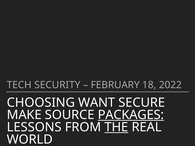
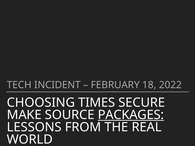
SECURITY: SECURITY -> INCIDENT (57, 85)
WANT: WANT -> TIMES (97, 103)
THE underline: present -> none (116, 127)
